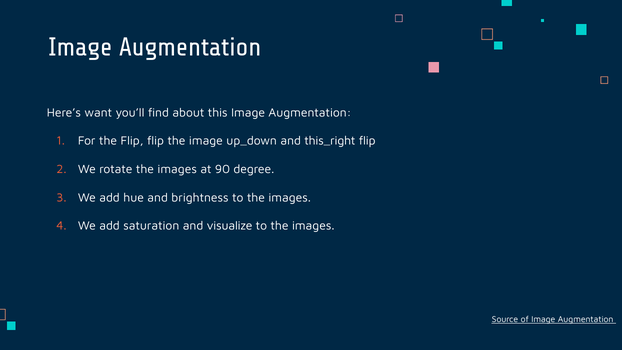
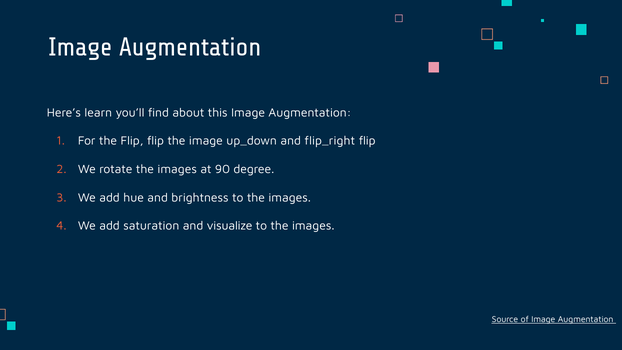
want: want -> learn (98, 113)
this_right: this_right -> flip_right (330, 141)
